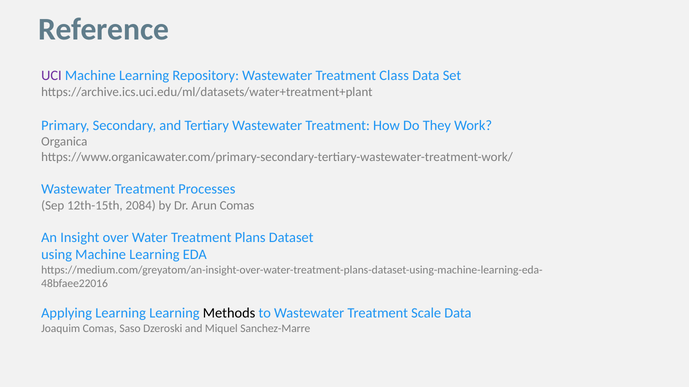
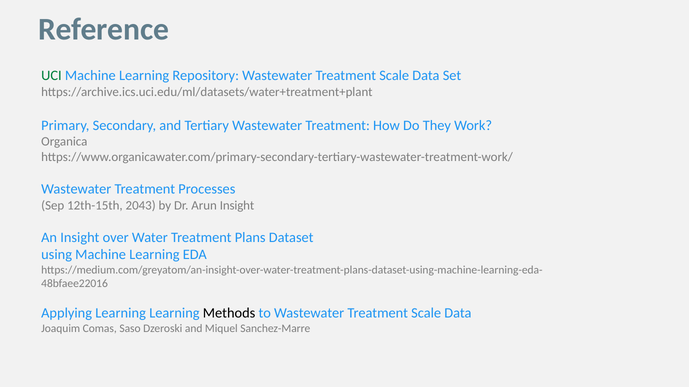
UCI colour: purple -> green (51, 76)
Repository Wastewater Treatment Class: Class -> Scale (394, 76)
2084: 2084 -> 2043 (141, 206)
Arun Comas: Comas -> Insight (237, 206)
